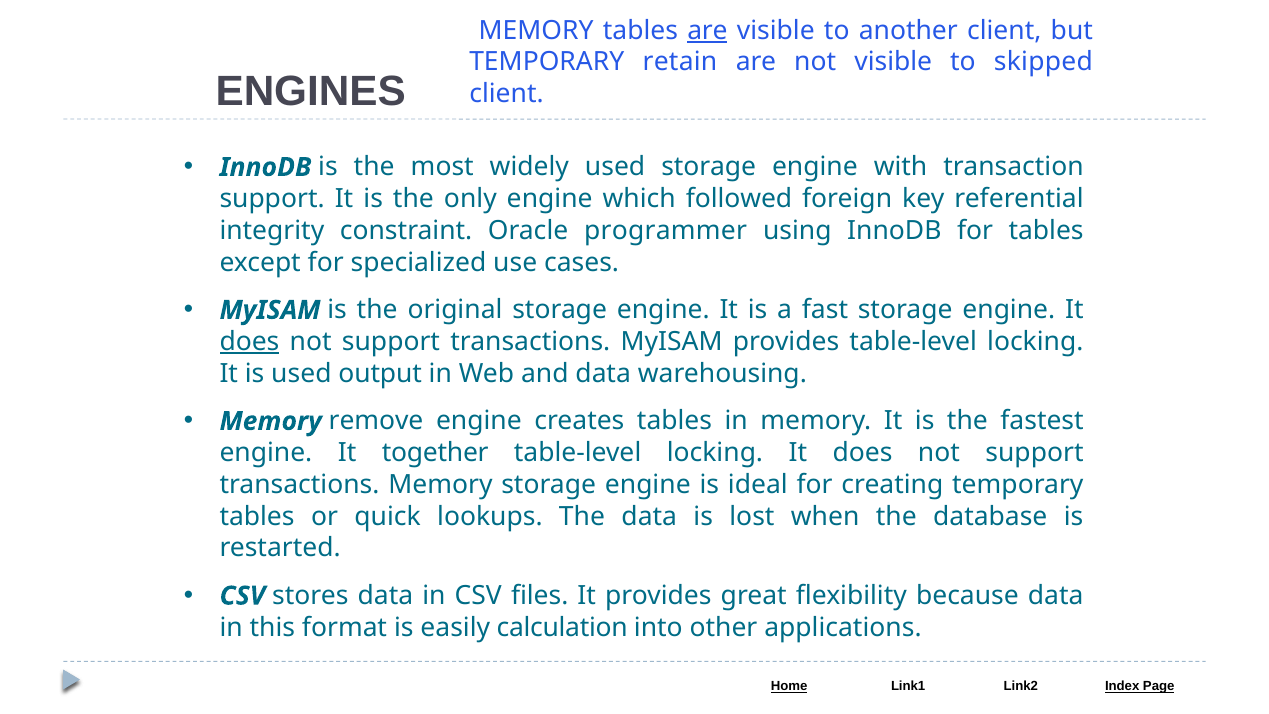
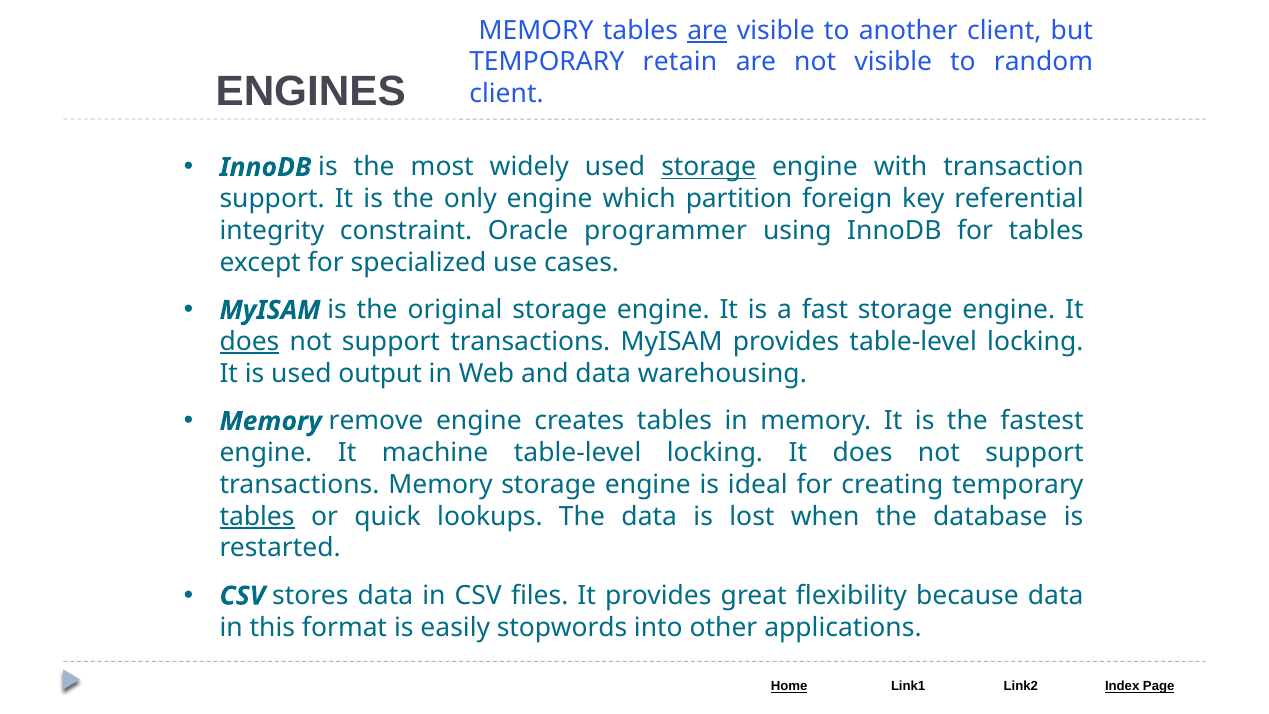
skipped: skipped -> random (1043, 62)
storage underline: none -> present (709, 167)
followed: followed -> partition (739, 199)
together: together -> machine (435, 453)
tables underline: none -> present (257, 516)
calculation: calculation -> stopwords (562, 627)
